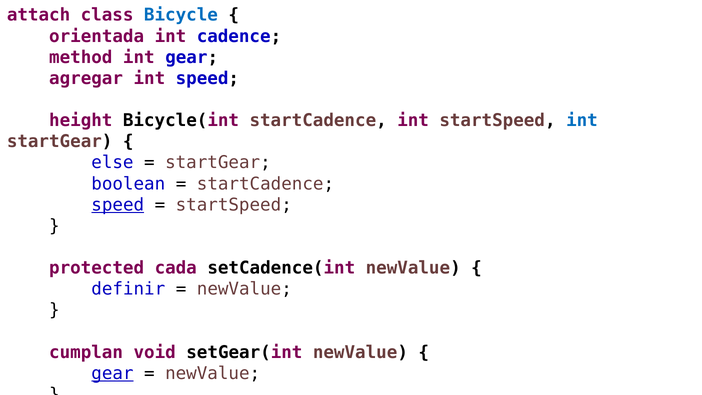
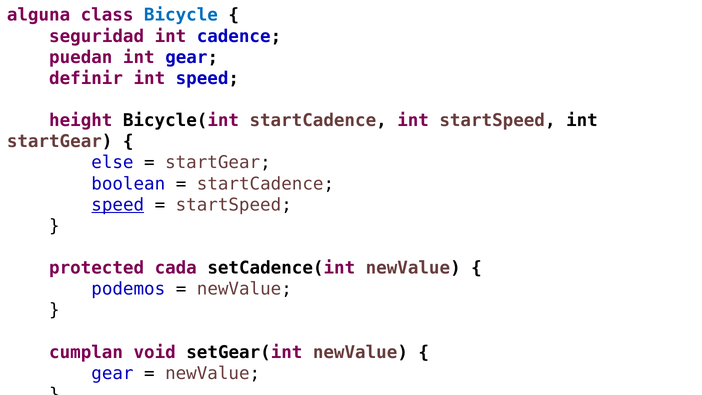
attach: attach -> alguna (39, 15)
orientada: orientada -> seguridad (97, 36)
method: method -> puedan (81, 57)
agregar: agregar -> definir (86, 78)
int colour: blue -> black (582, 120)
definir: definir -> podemos (128, 289)
gear underline: present -> none (112, 373)
